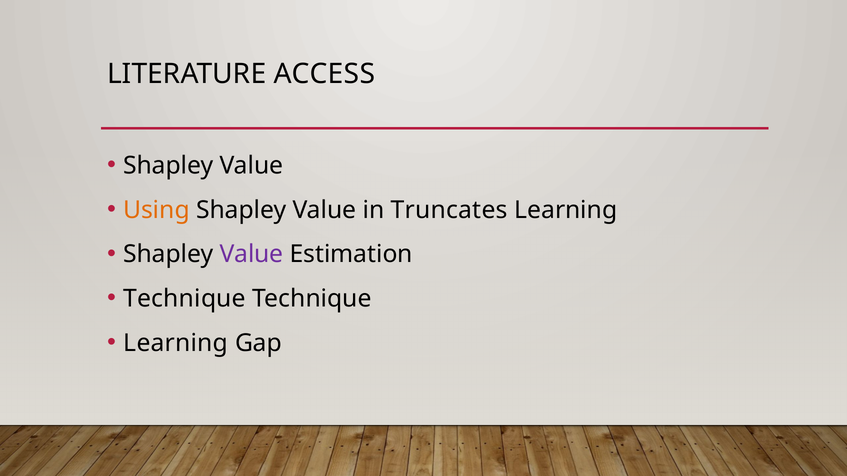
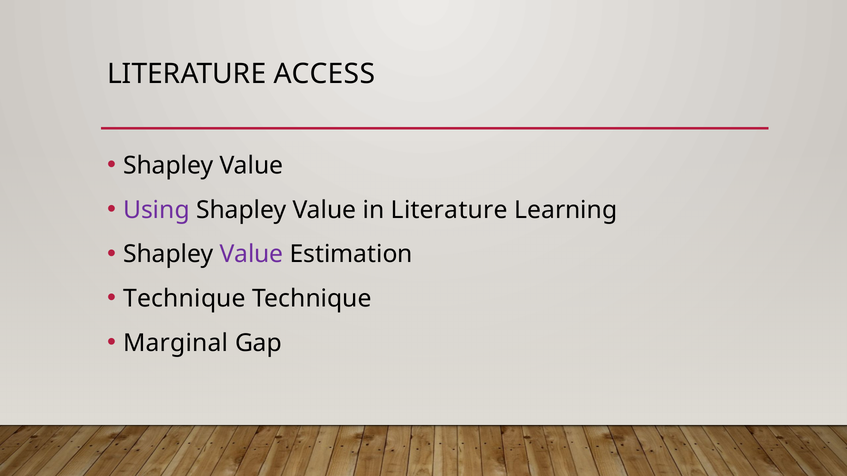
Using colour: orange -> purple (156, 210)
in Truncates: Truncates -> Literature (449, 210)
Learning: Learning -> Marginal (176, 343)
